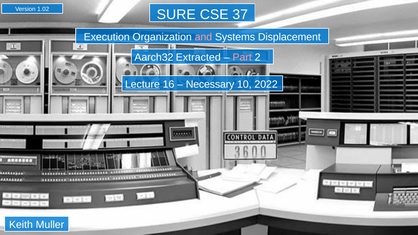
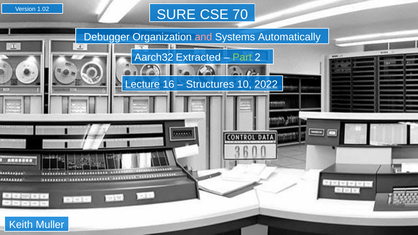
37: 37 -> 70 (240, 15)
Execution: Execution -> Debugger (107, 37)
Displacement: Displacement -> Automatically (289, 37)
Part colour: pink -> light green (242, 57)
Necessary: Necessary -> Structures (210, 84)
2022 underline: none -> present (266, 84)
